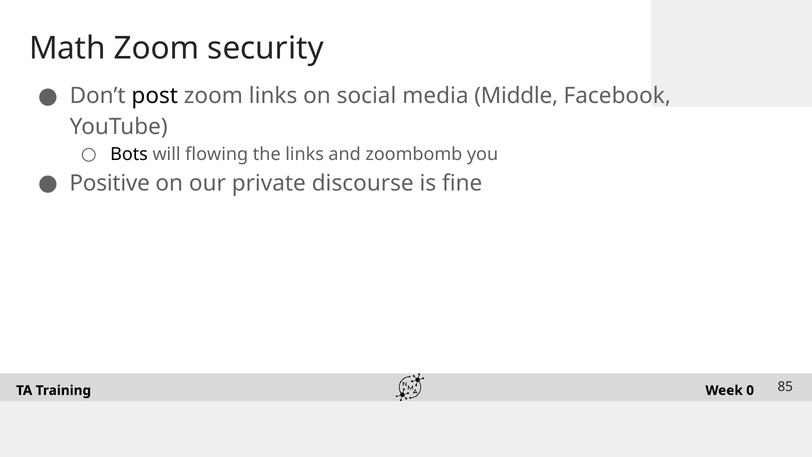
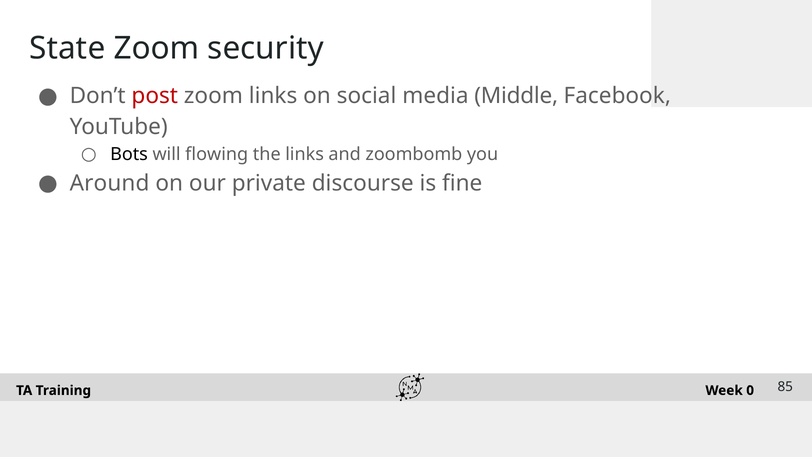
Math: Math -> State (67, 48)
post colour: black -> red (155, 96)
Positive: Positive -> Around (110, 183)
